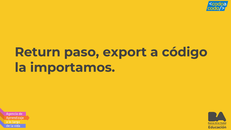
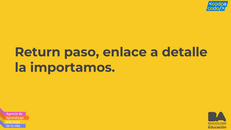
export: export -> enlace (125, 52)
código: código -> detalle (185, 52)
